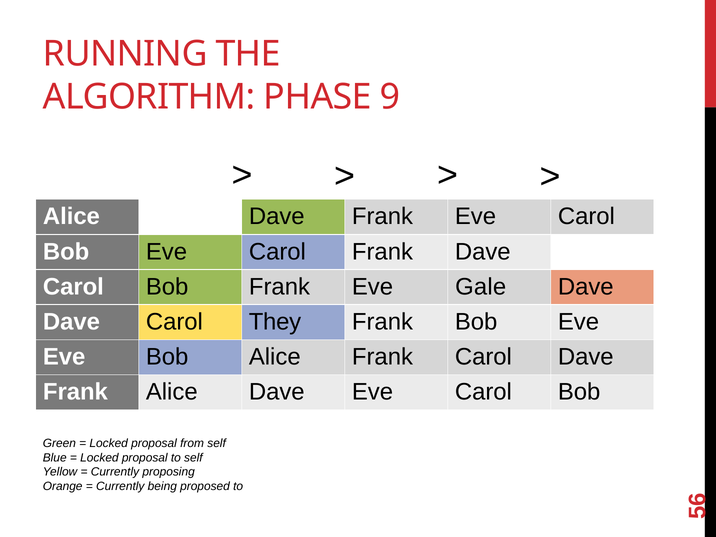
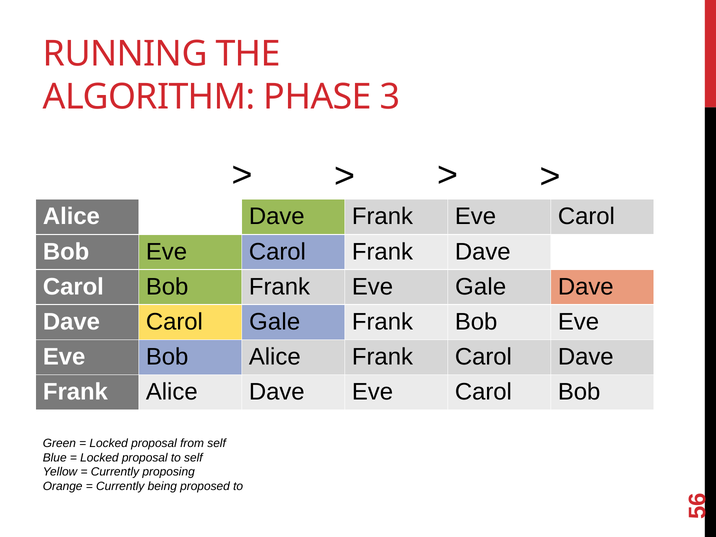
9: 9 -> 3 (390, 97)
Carol They: They -> Gale (275, 322)
